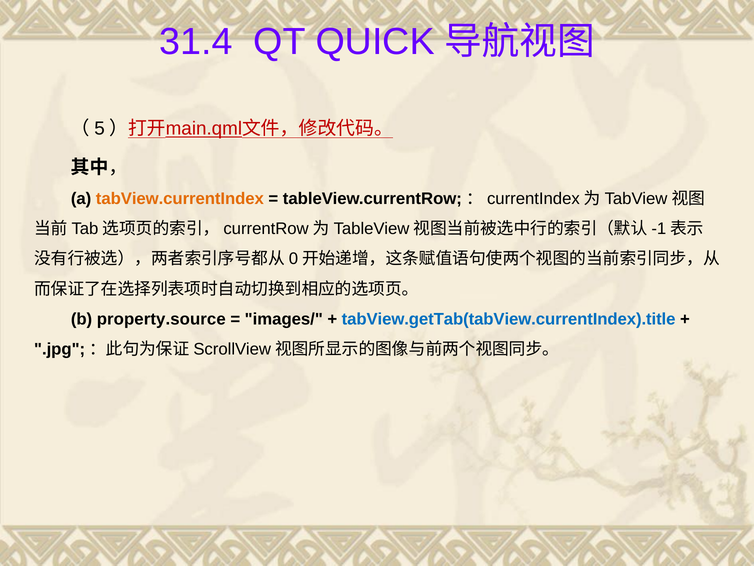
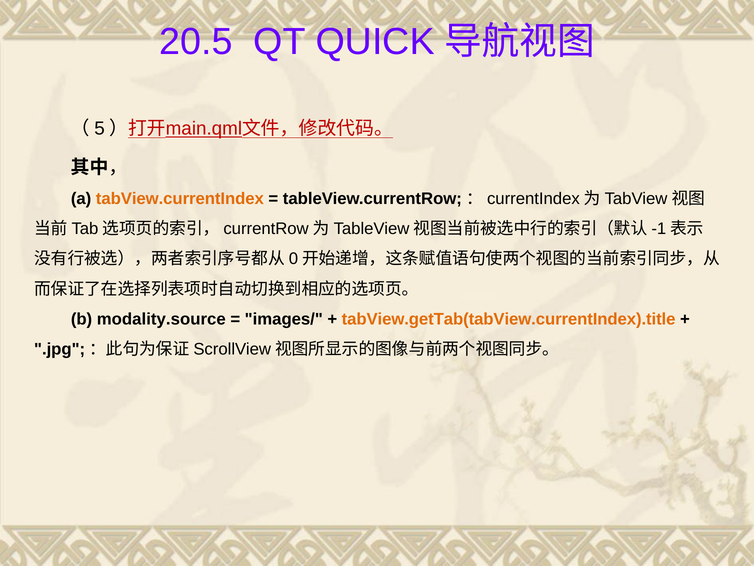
31.4: 31.4 -> 20.5 (196, 42)
property.source: property.source -> modality.source (161, 319)
tabView.getTab(tabView.currentIndex).title colour: blue -> orange (509, 319)
